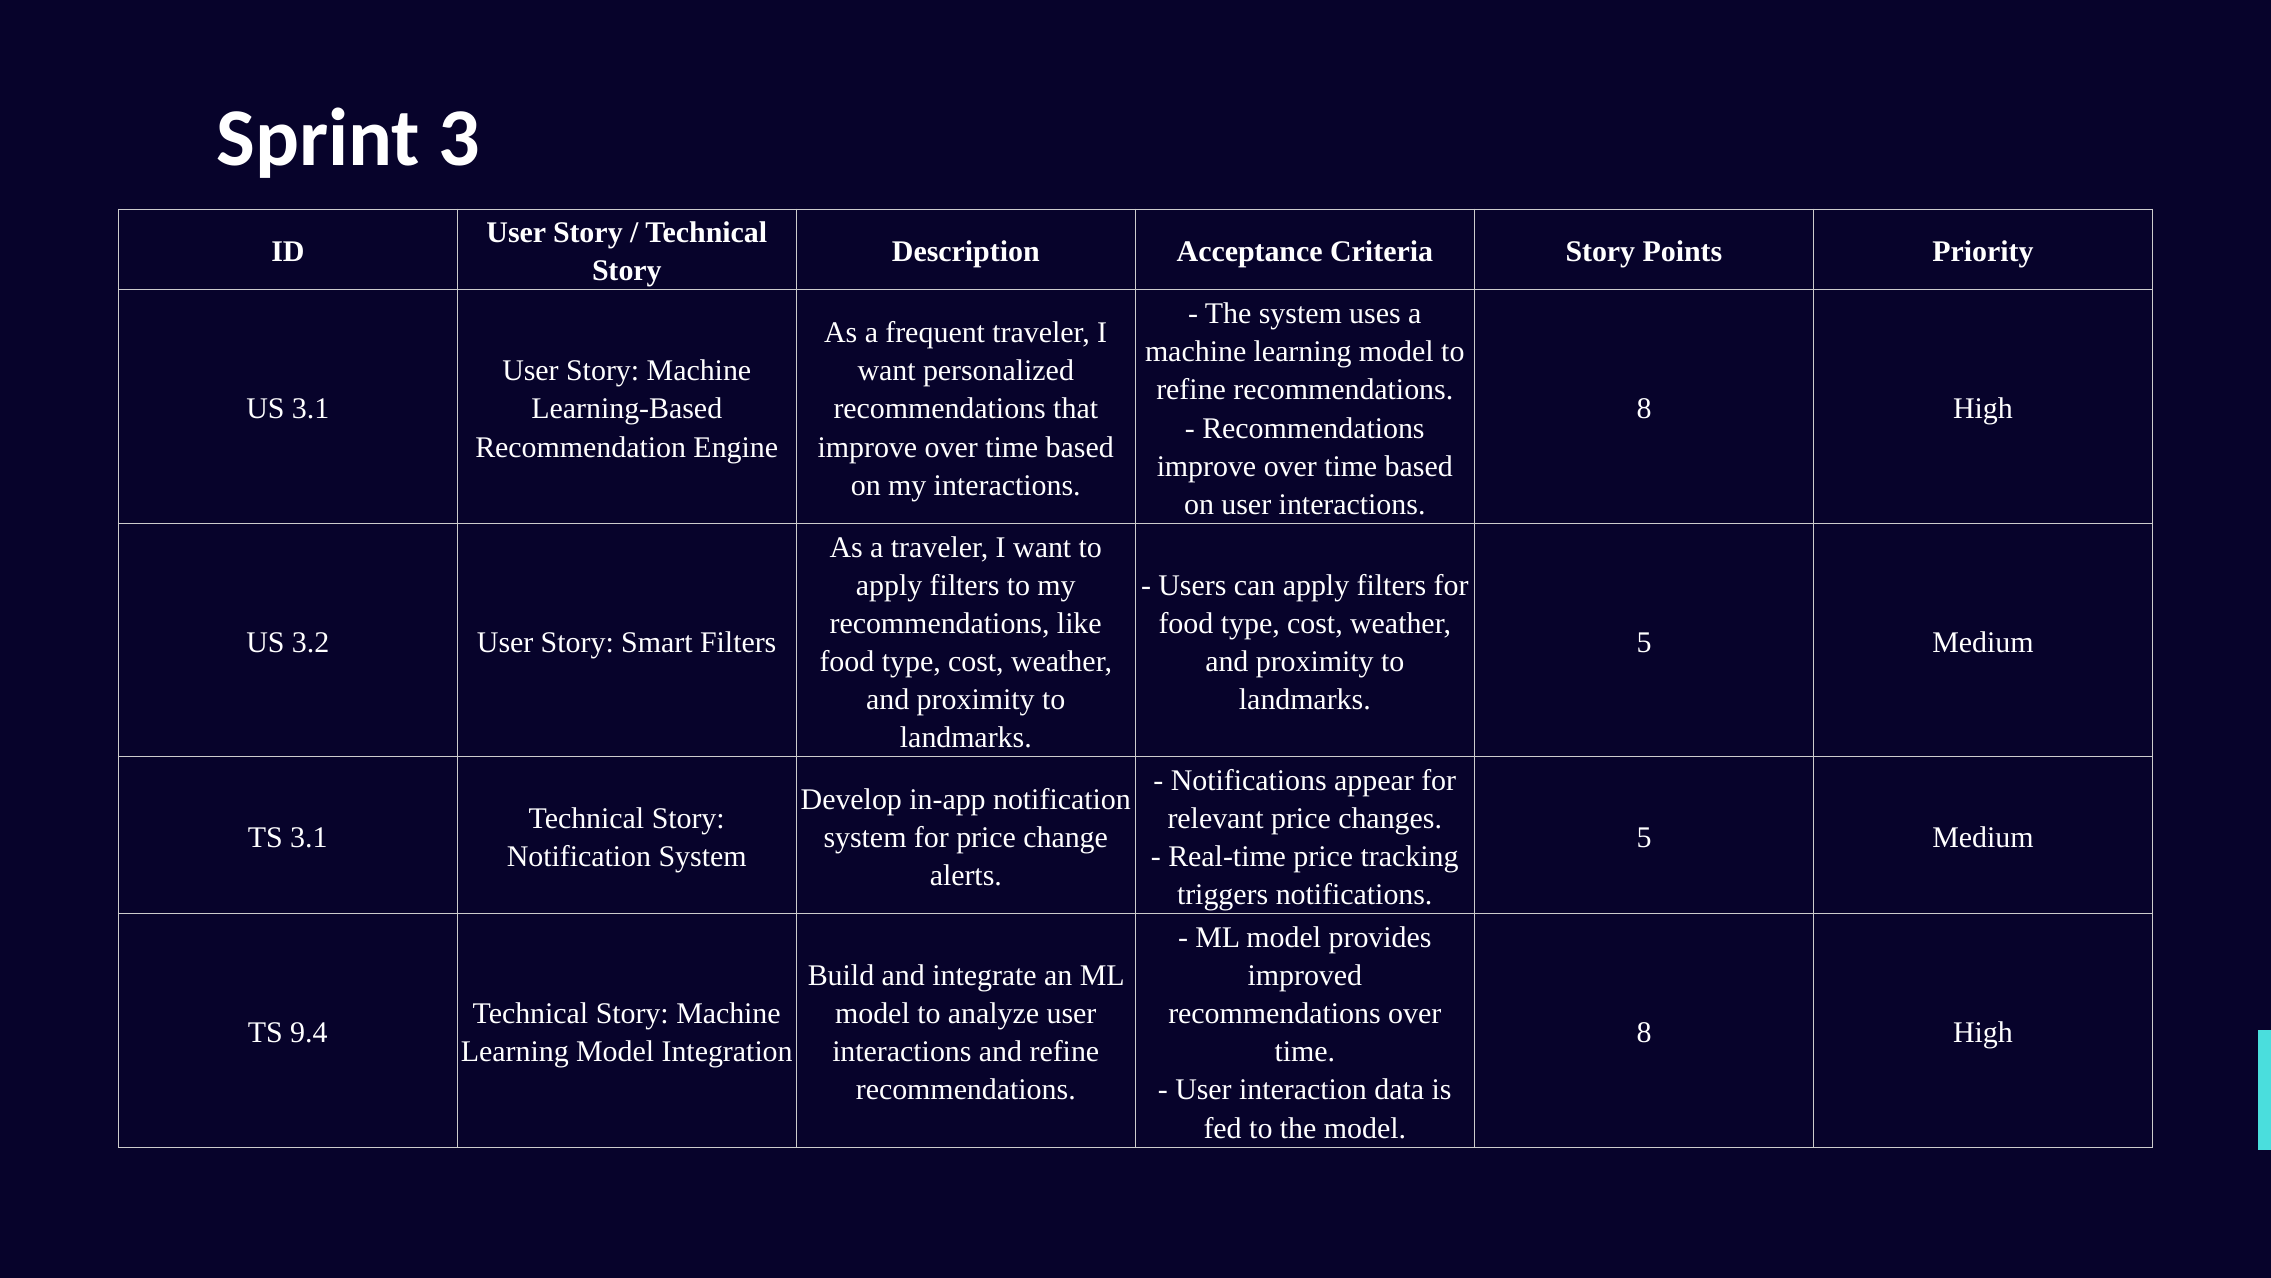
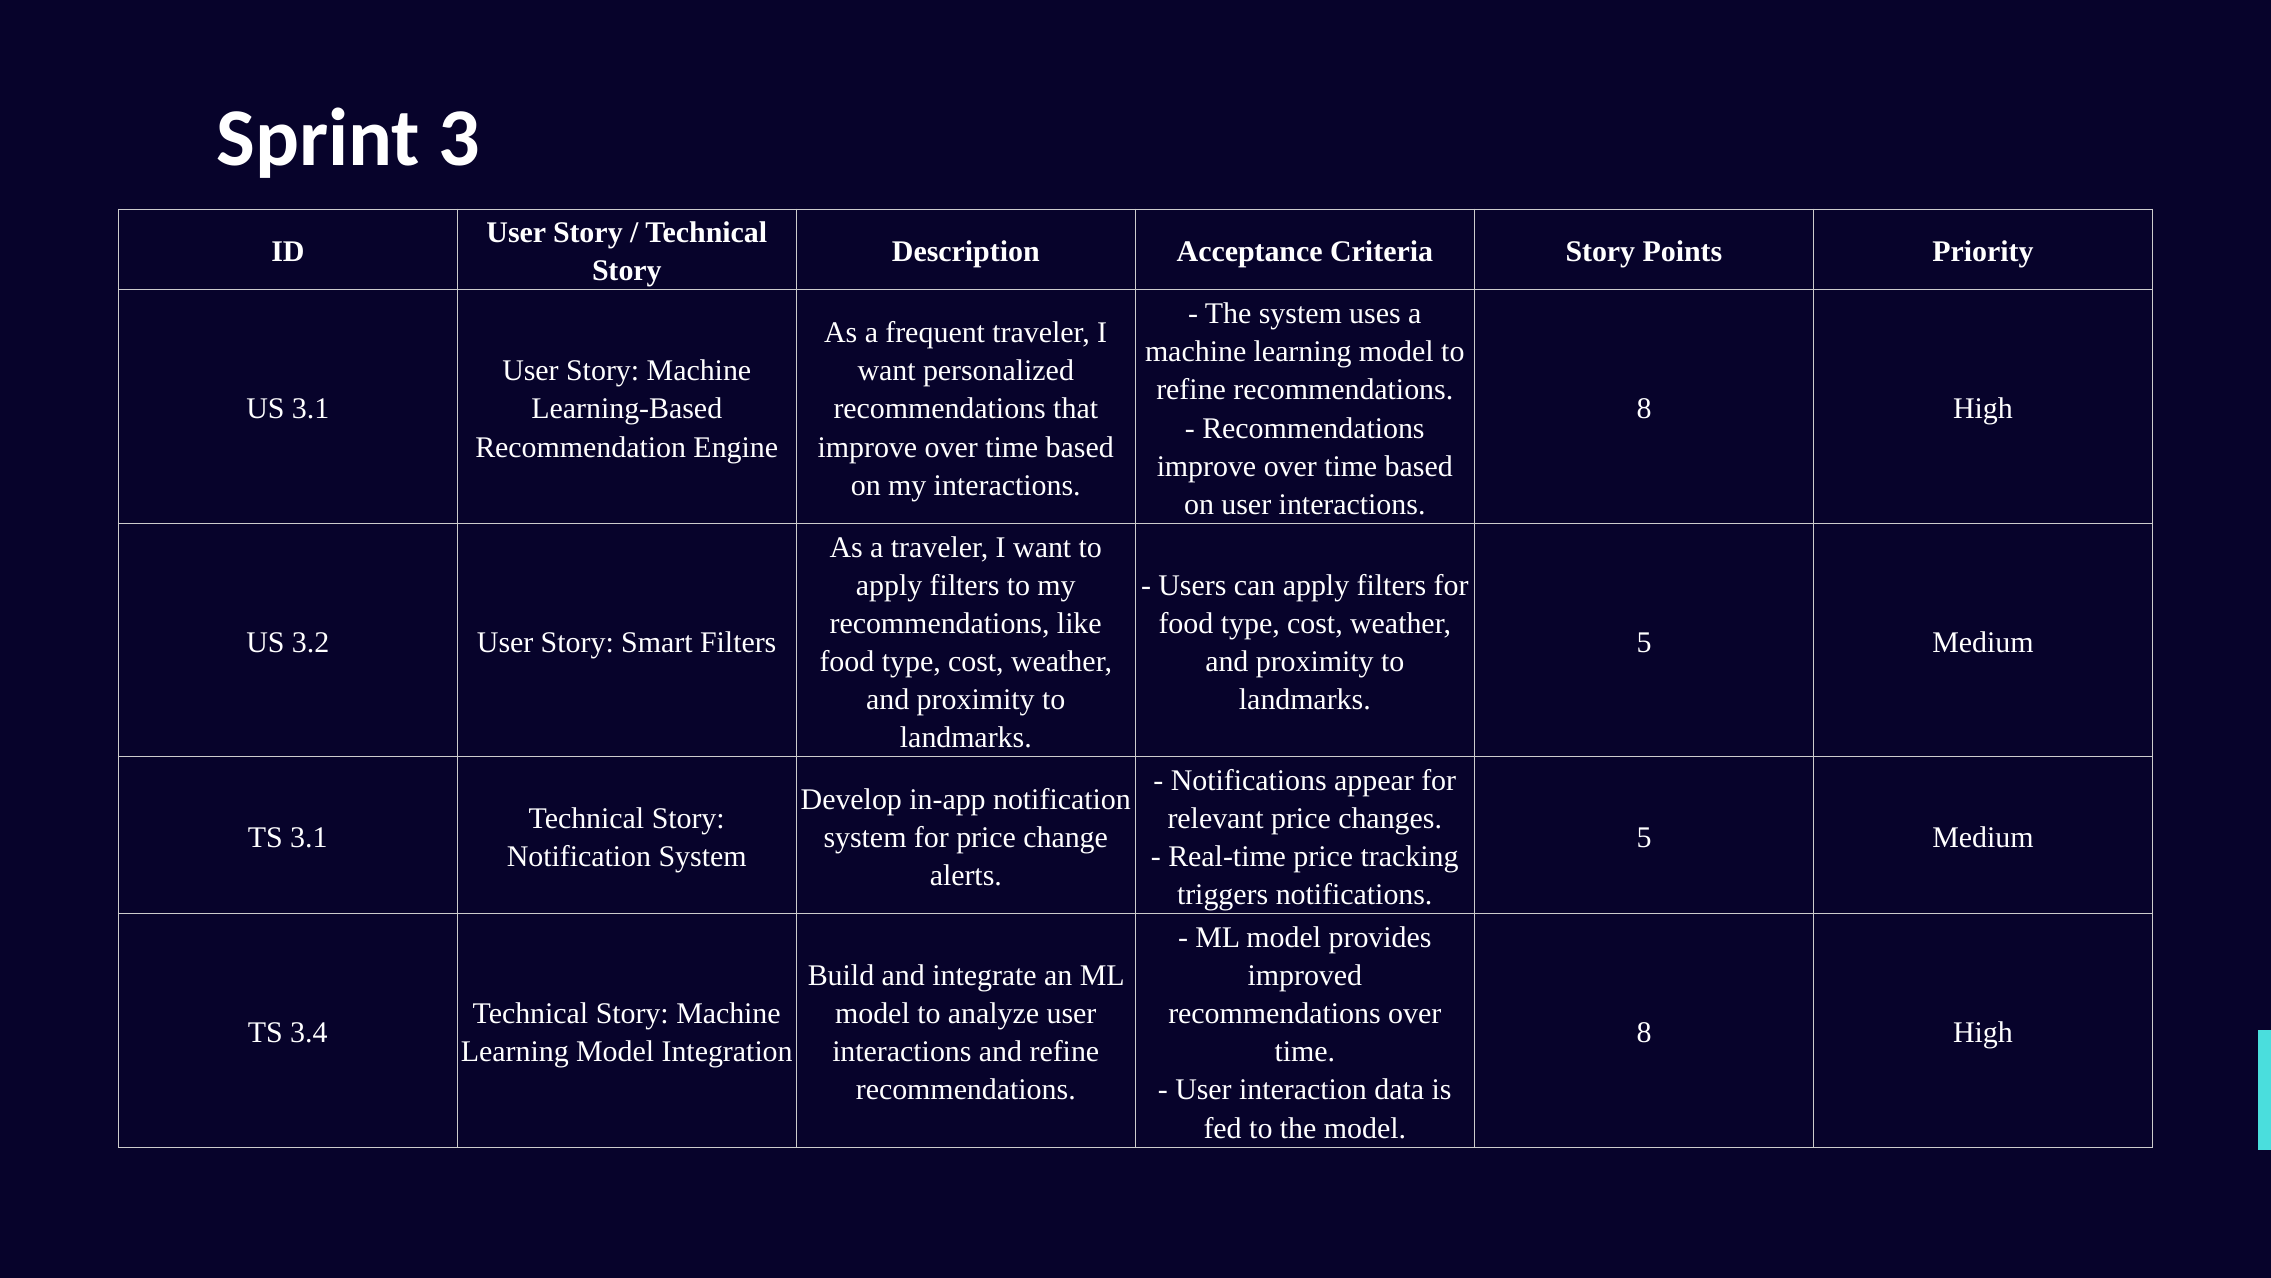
9.4: 9.4 -> 3.4 (309, 1032)
